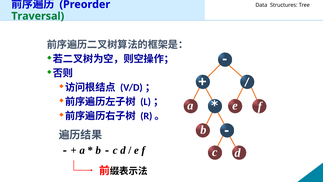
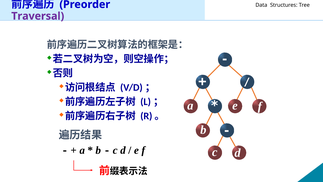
Traversal colour: green -> purple (38, 16)
